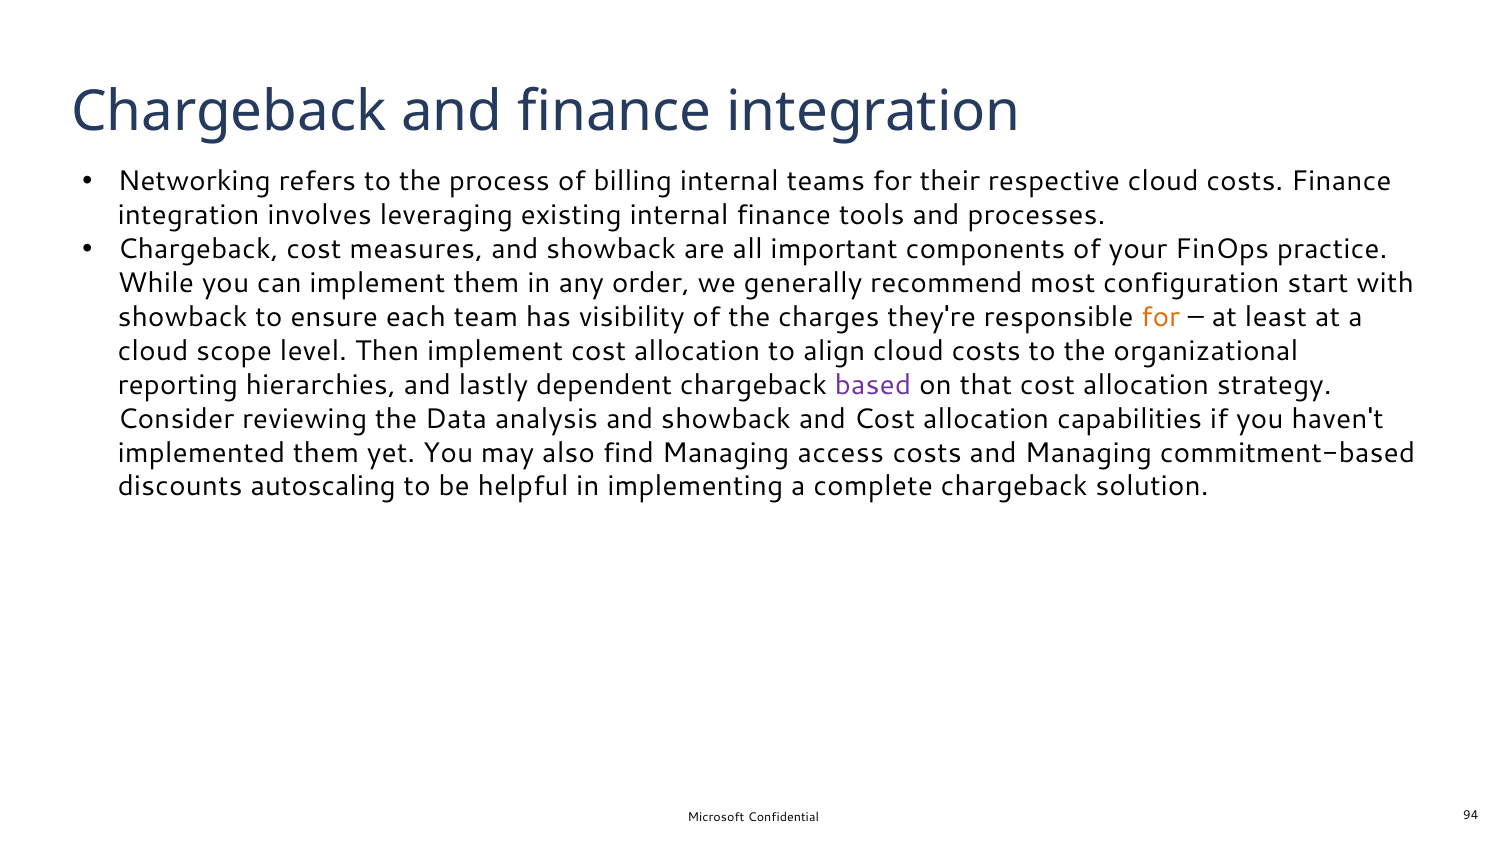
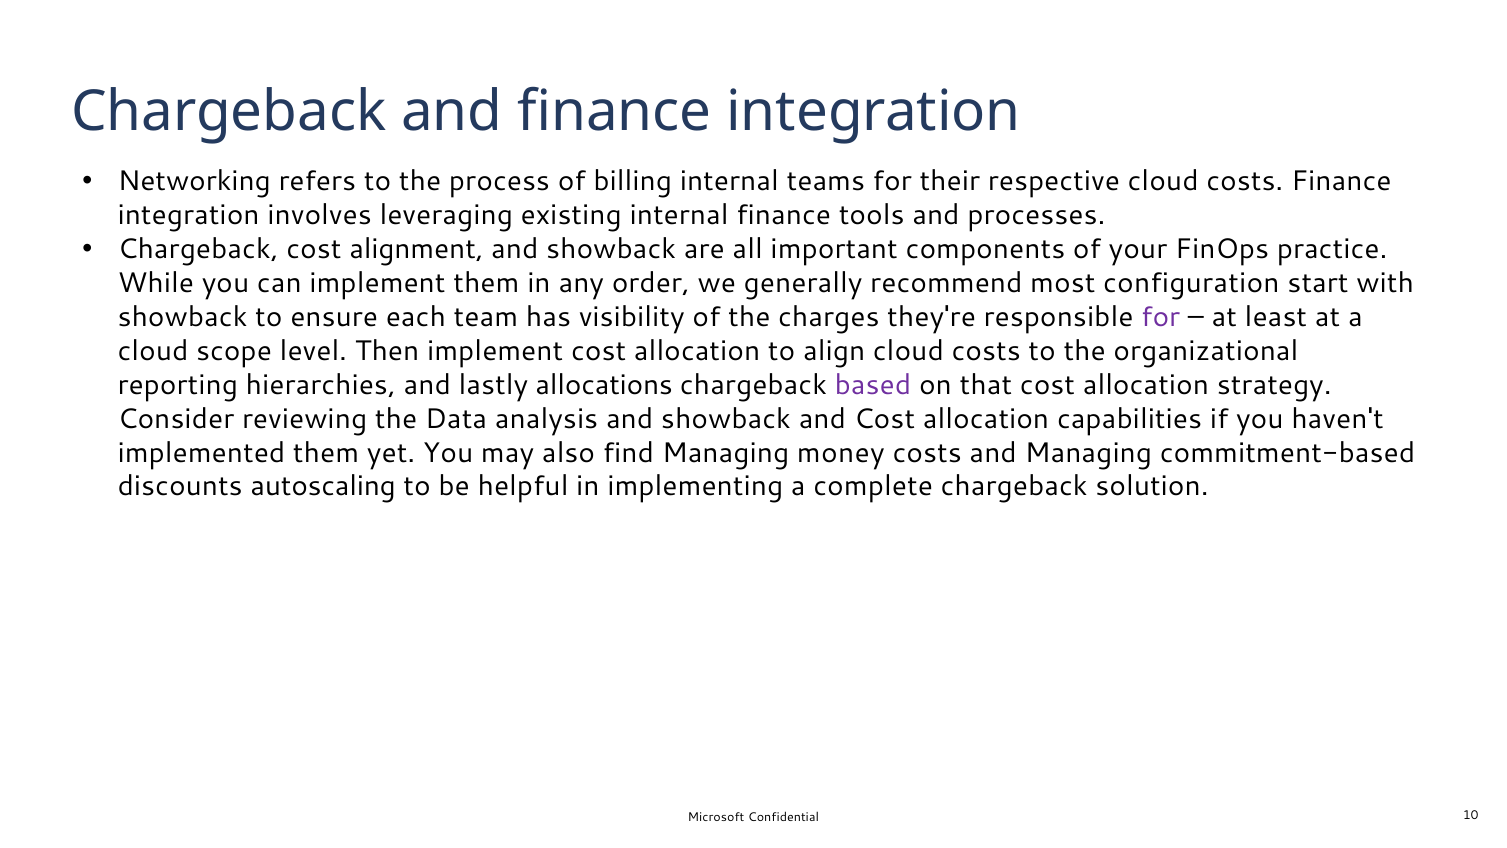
measures: measures -> alignment (416, 249)
for colour: orange -> purple (1161, 317)
dependent: dependent -> allocations (604, 385)
access: access -> money (841, 453)
94: 94 -> 10 (1471, 815)
